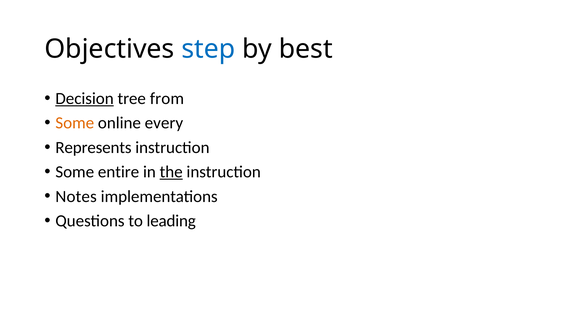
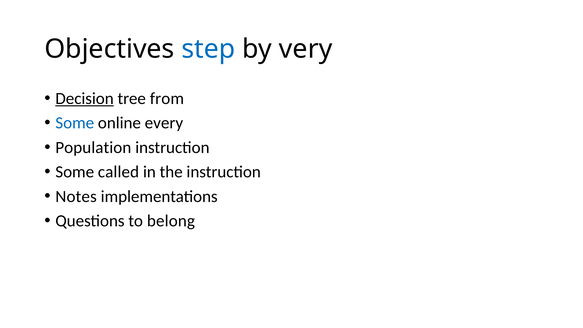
best: best -> very (306, 49)
Some colour: orange -> blue (75, 123)
Represents: Represents -> Population (93, 147)
entire: entire -> called (118, 172)
the underline: present -> none (171, 172)
leading: leading -> belong (171, 221)
